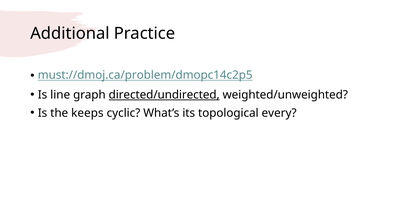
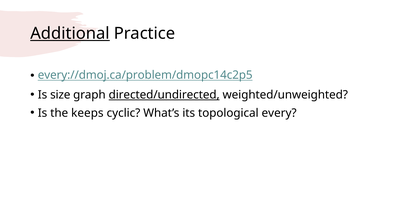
Additional underline: none -> present (70, 33)
must://dmoj.ca/problem/dmopc14c2p5: must://dmoj.ca/problem/dmopc14c2p5 -> every://dmoj.ca/problem/dmopc14c2p5 (145, 75)
line: line -> size (60, 95)
